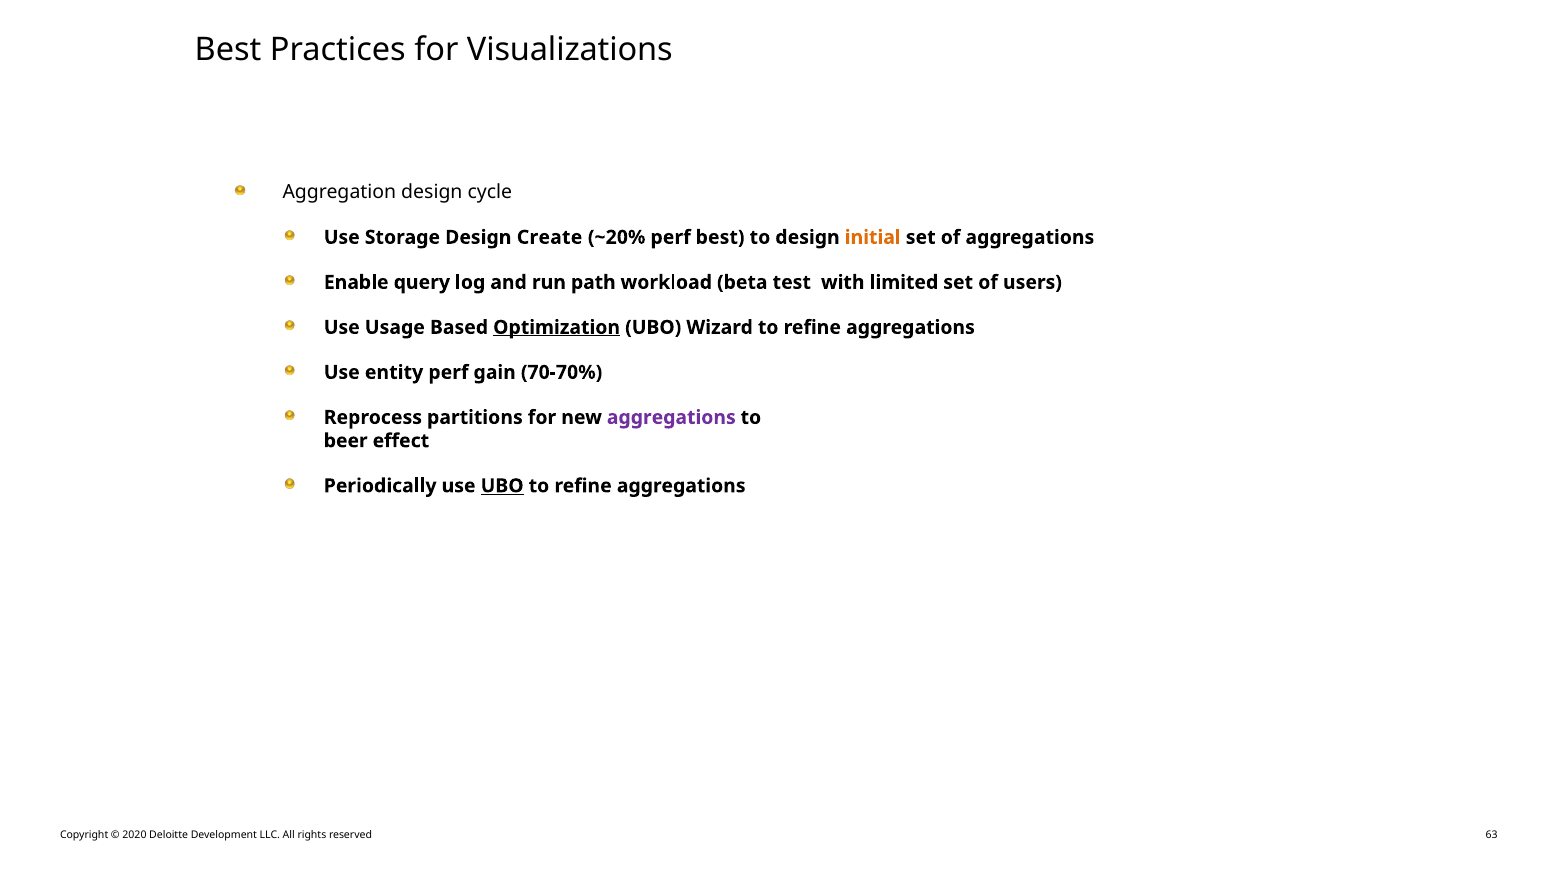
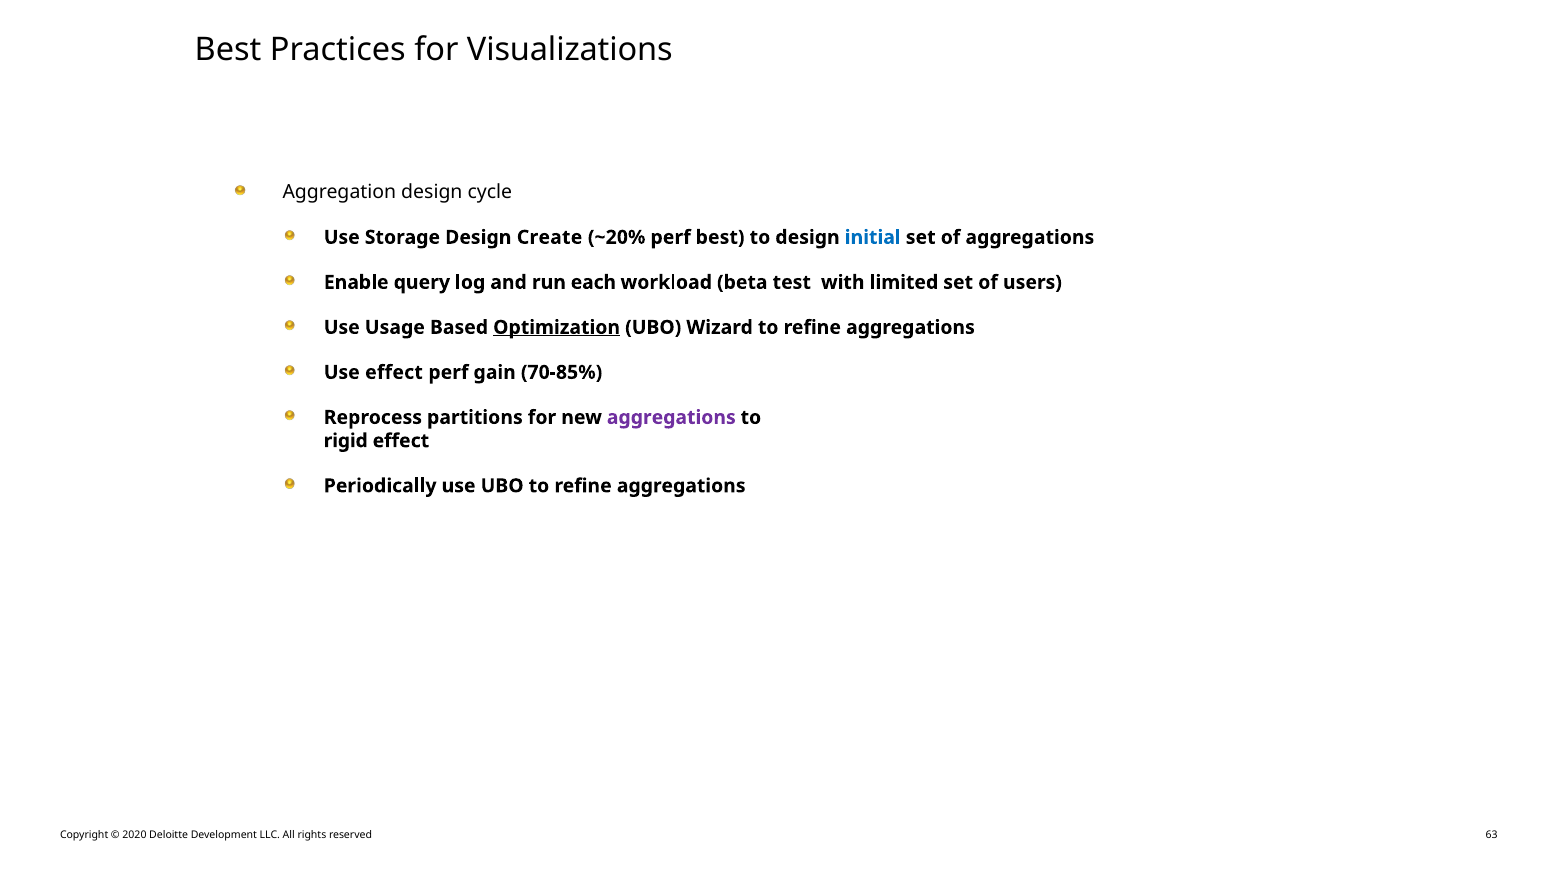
initial colour: orange -> blue (873, 237)
path: path -> each (593, 282)
Use entity: entity -> effect (394, 372)
70-70%: 70-70% -> 70-85% (562, 372)
beer: beer -> rigid (346, 441)
UBO underline: present -> none (502, 485)
